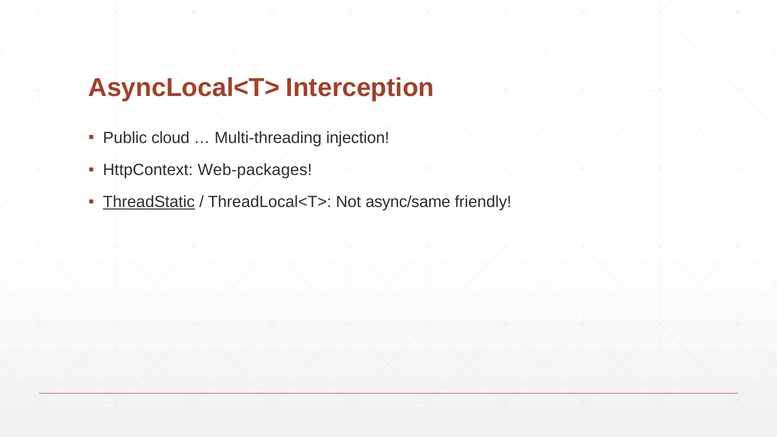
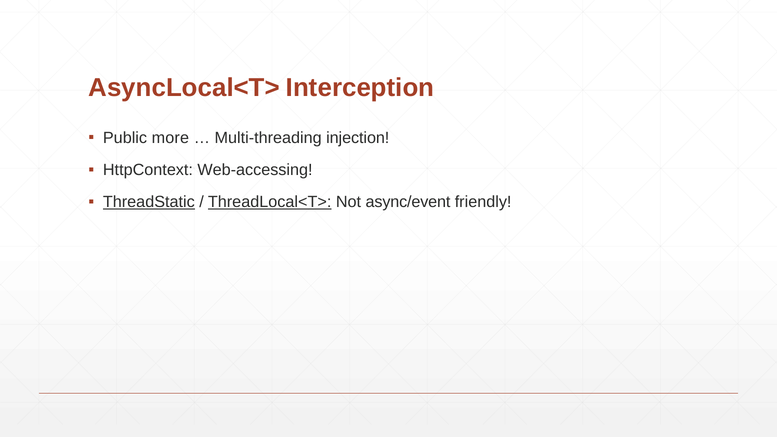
cloud: cloud -> more (170, 138)
Web-packages: Web-packages -> Web-accessing (255, 170)
ThreadLocal<T> underline: none -> present (270, 202)
async/same: async/same -> async/event (408, 202)
